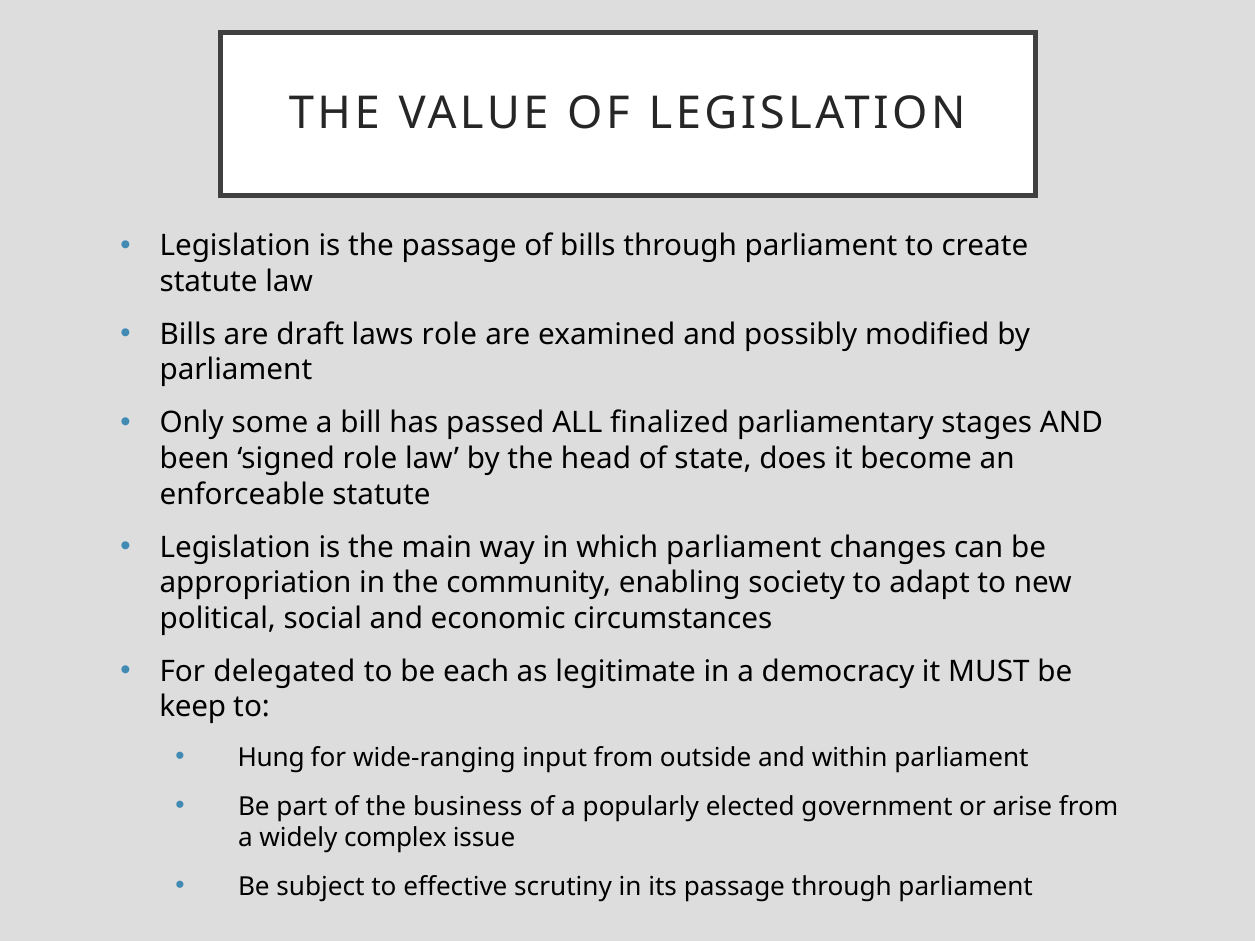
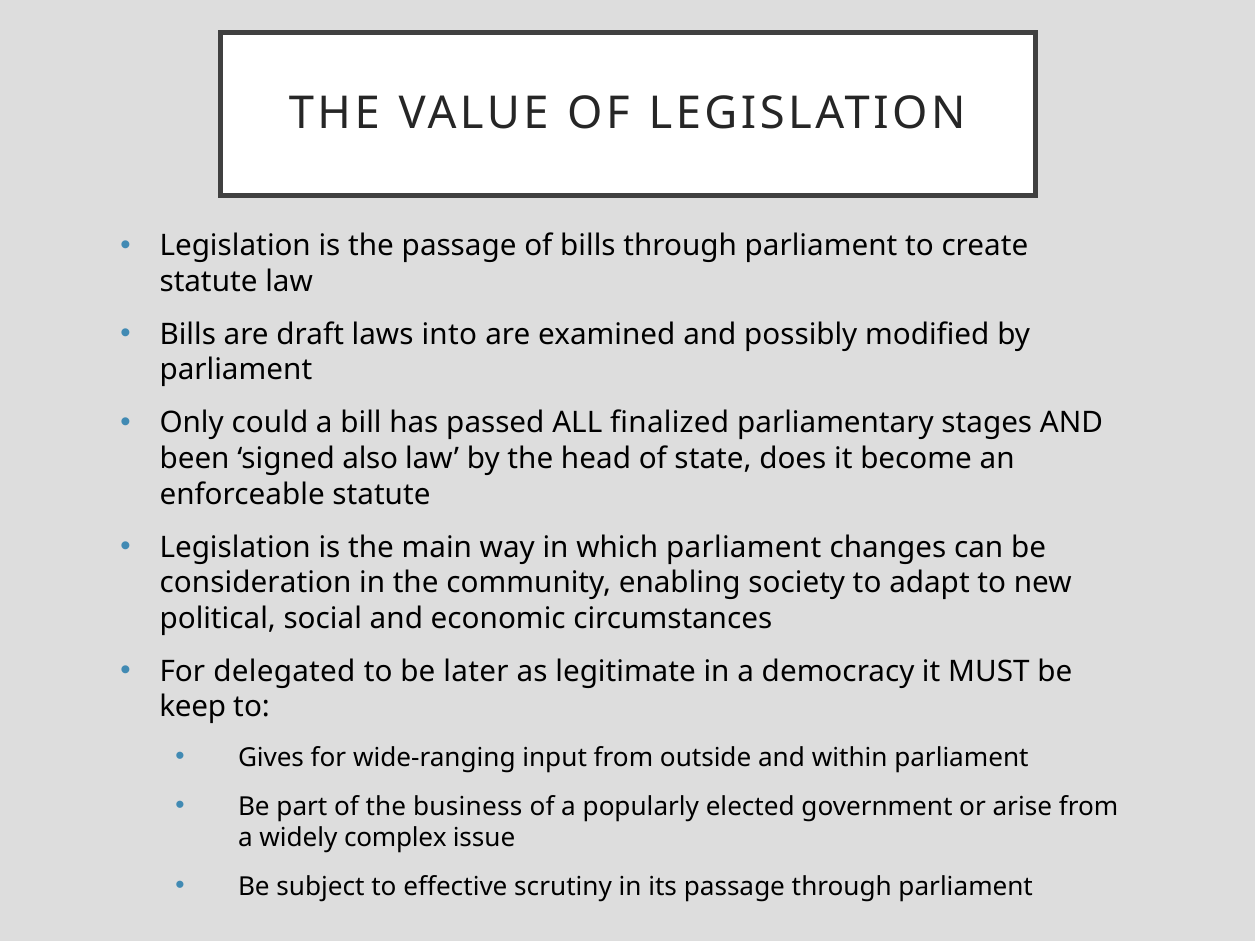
laws role: role -> into (449, 335)
some: some -> could (270, 423)
signed role: role -> also (370, 459)
appropriation: appropriation -> consideration (255, 583)
each: each -> later (476, 672)
Hung: Hung -> Gives (271, 758)
